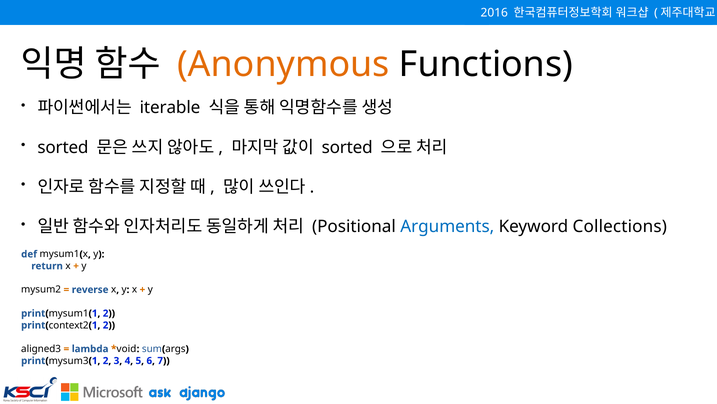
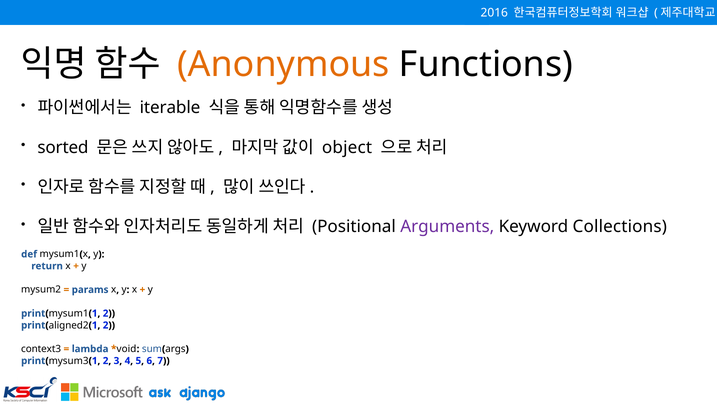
sorted: sorted -> object (347, 147)
Arguments colour: blue -> purple (447, 226)
reverse: reverse -> params (90, 289)
context2: context2 -> aligned2 (69, 325)
aligned3: aligned3 -> context3 (41, 348)
